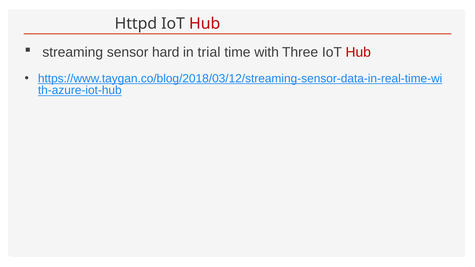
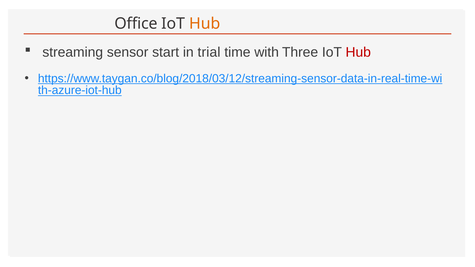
Httpd: Httpd -> Office (136, 24)
Hub colour: red -> orange (205, 24)
hard: hard -> start (166, 52)
